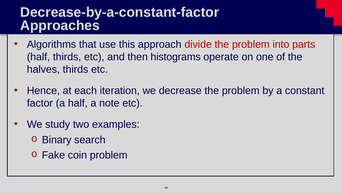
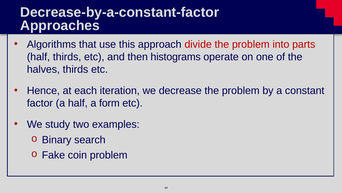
note: note -> form (109, 103)
